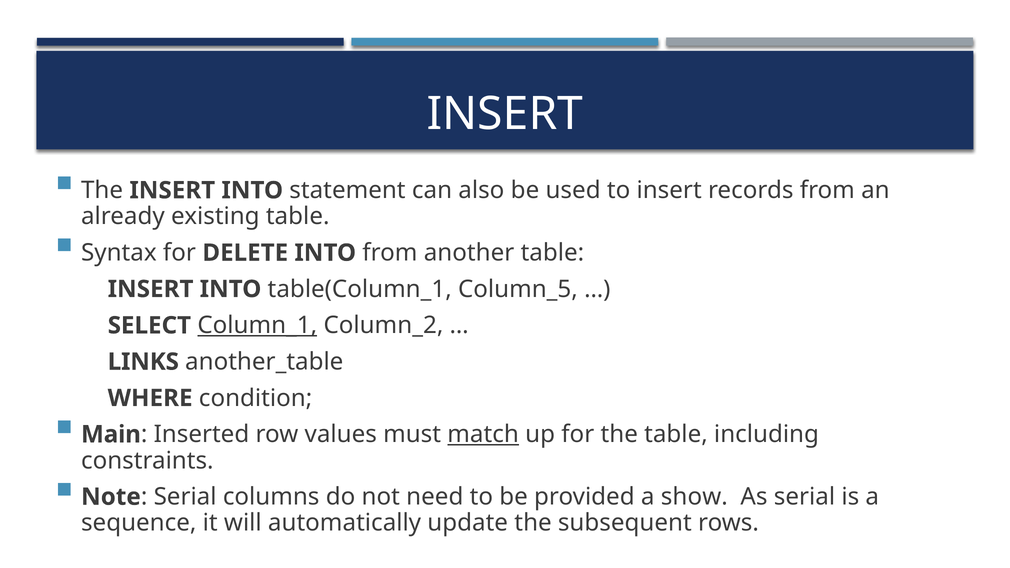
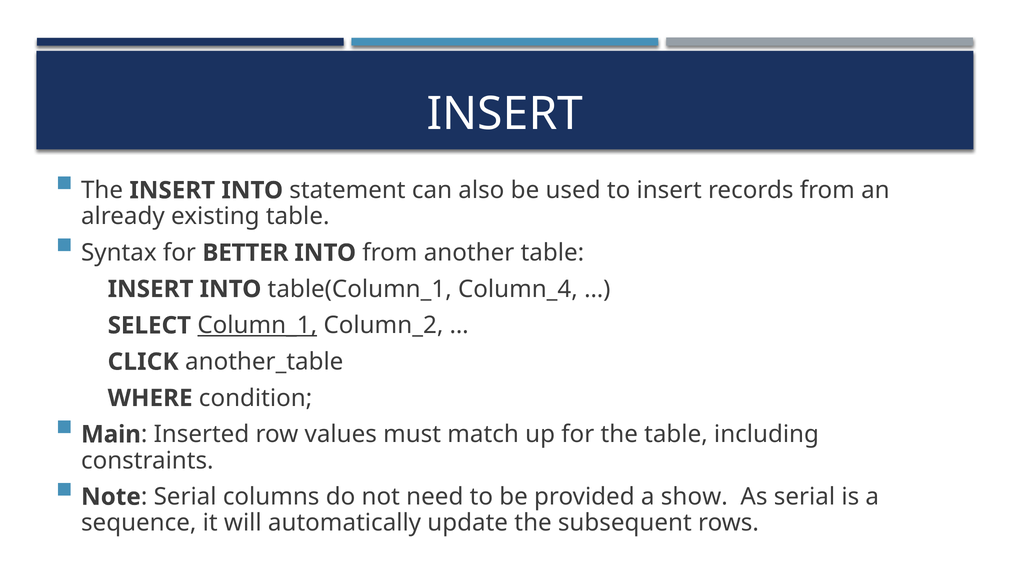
DELETE: DELETE -> BETTER (245, 253)
Column_5: Column_5 -> Column_4 (518, 289)
LINKS: LINKS -> CLICK (143, 362)
match underline: present -> none (483, 434)
